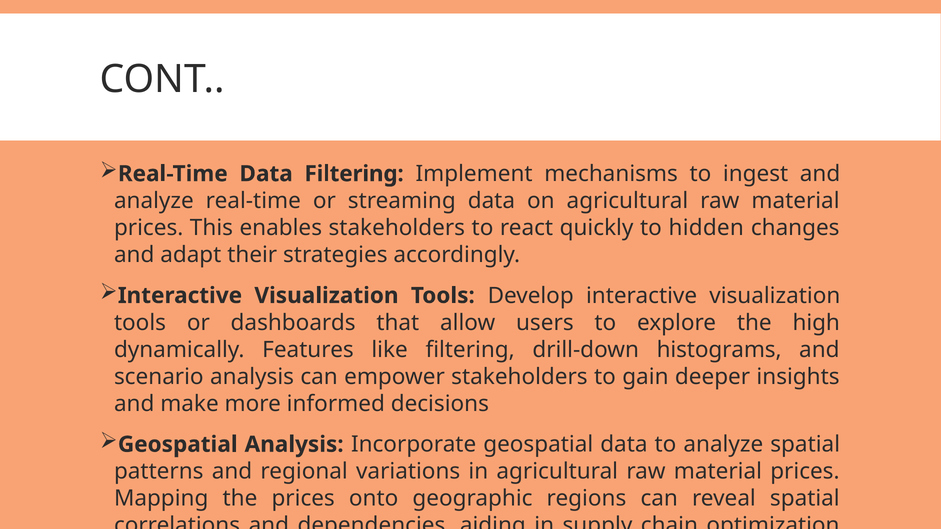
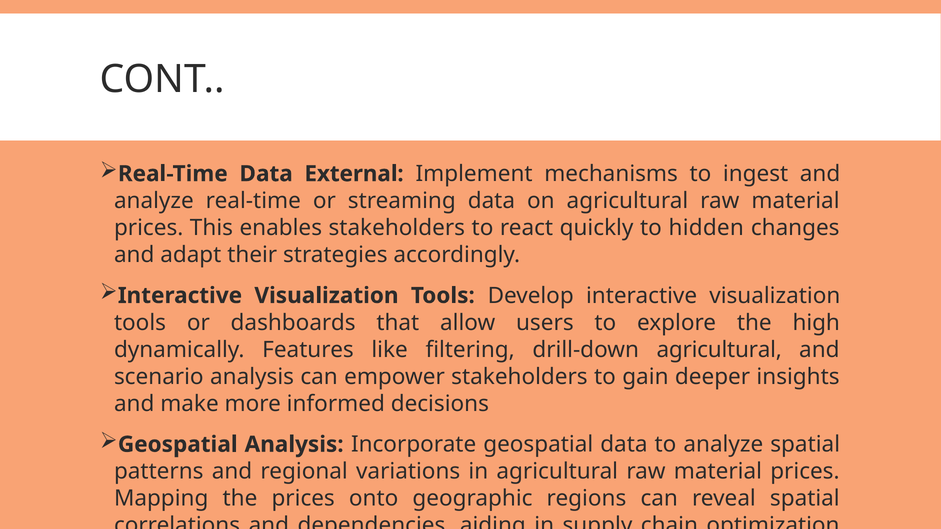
Data Filtering: Filtering -> External (354, 174)
drill-down histograms: histograms -> agricultural (719, 350)
